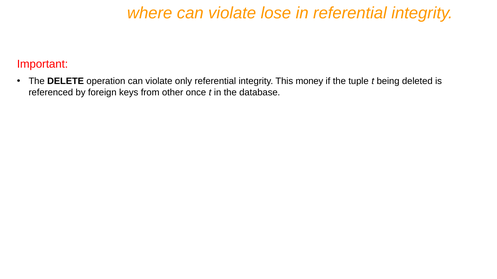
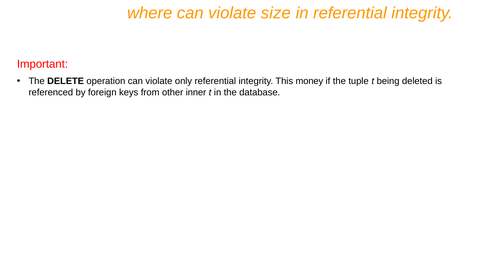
lose: lose -> size (276, 13)
once: once -> inner (196, 93)
